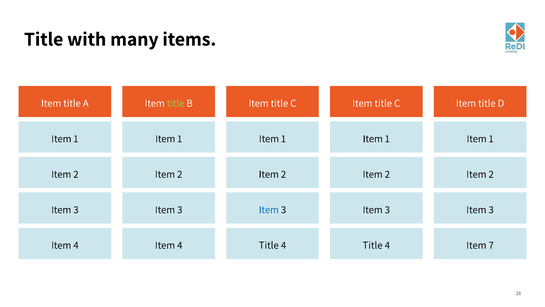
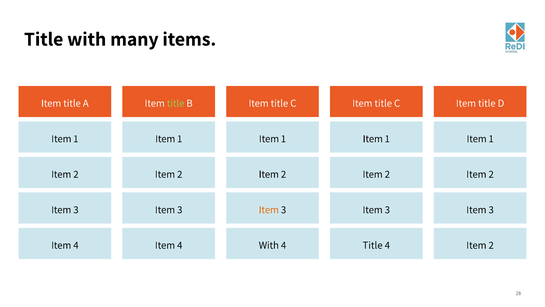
Item colour: blue -> orange (269, 209)
Title: Title -> With (269, 245)
4 Item 7: 7 -> 2 (491, 245)
